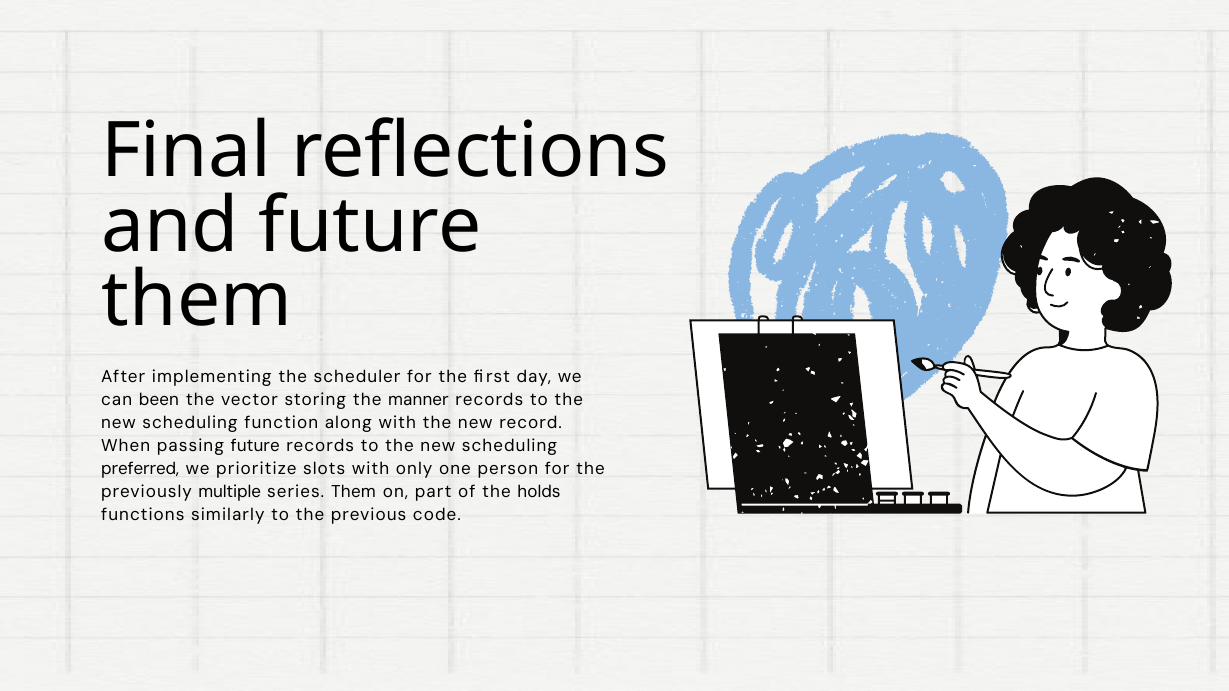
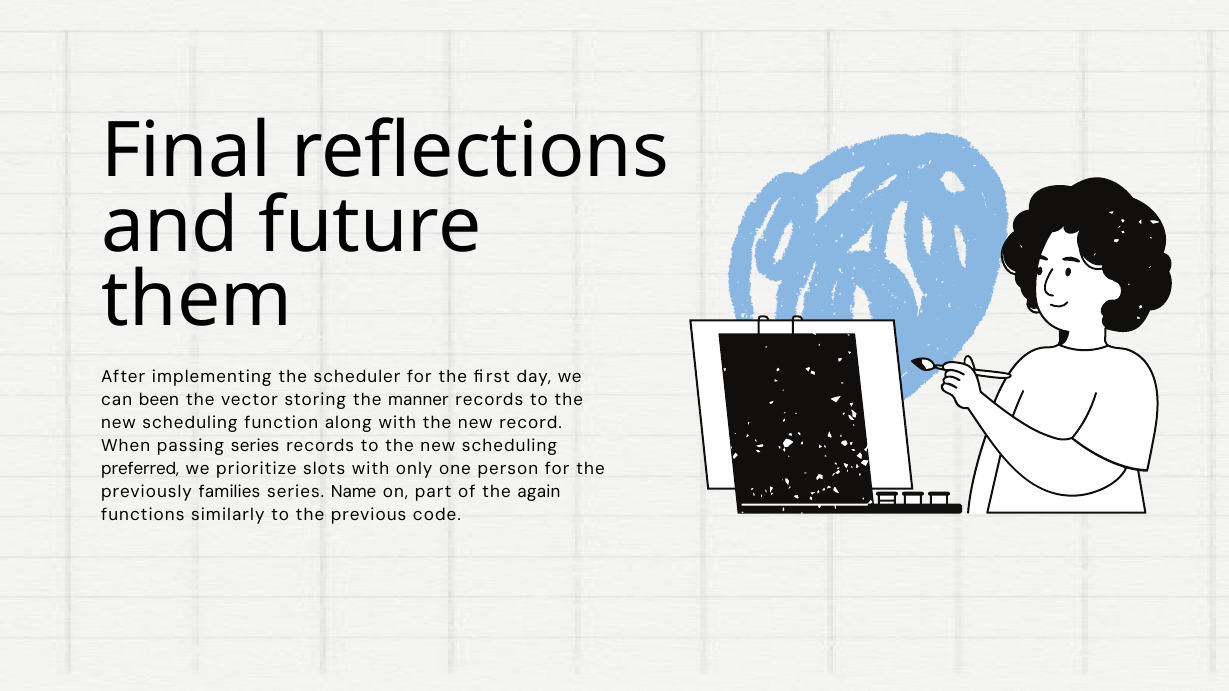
passing future: future -> series (255, 446)
multiple: multiple -> families (229, 492)
series Them: Them -> Name (354, 492)
holds: holds -> again (539, 492)
